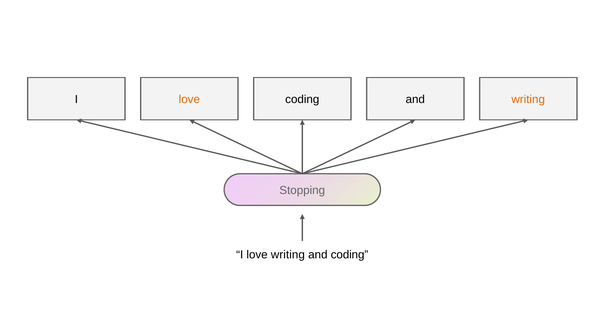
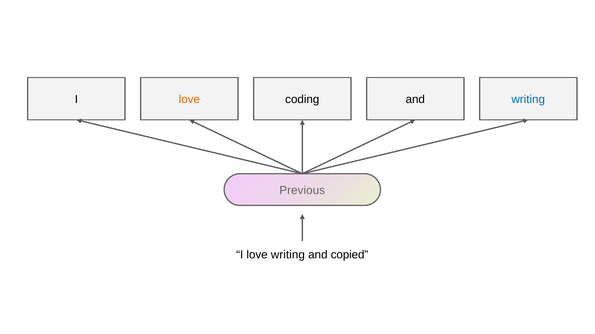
writing colour: orange -> blue (528, 100)
Stopping: Stopping -> Previous (302, 191)
and coding: coding -> copied (350, 255)
